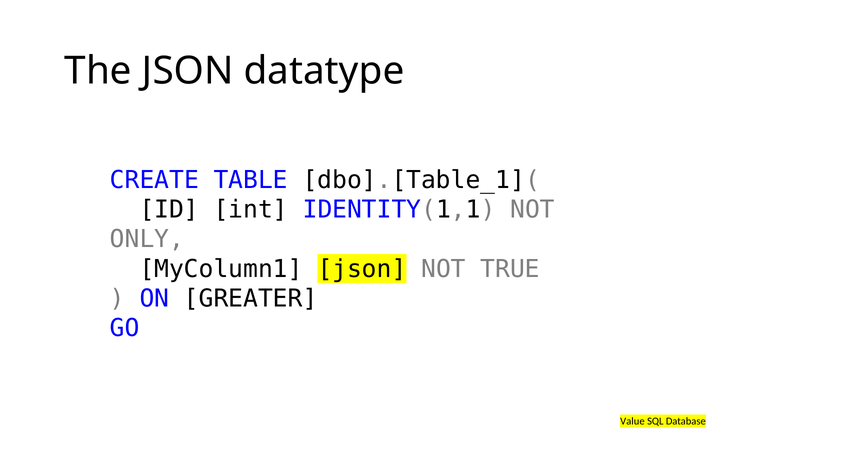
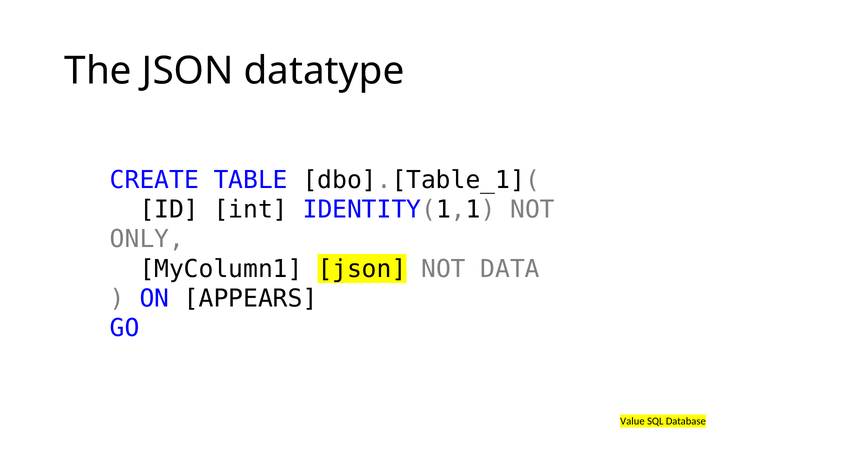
TRUE: TRUE -> DATA (510, 269)
GREATER: GREATER -> APPEARS (251, 298)
